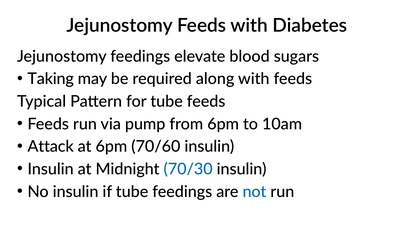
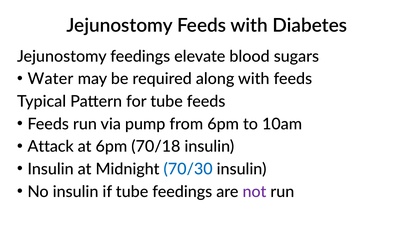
Taking: Taking -> Water (50, 79)
70/60: 70/60 -> 70/18 (156, 147)
not colour: blue -> purple (254, 192)
